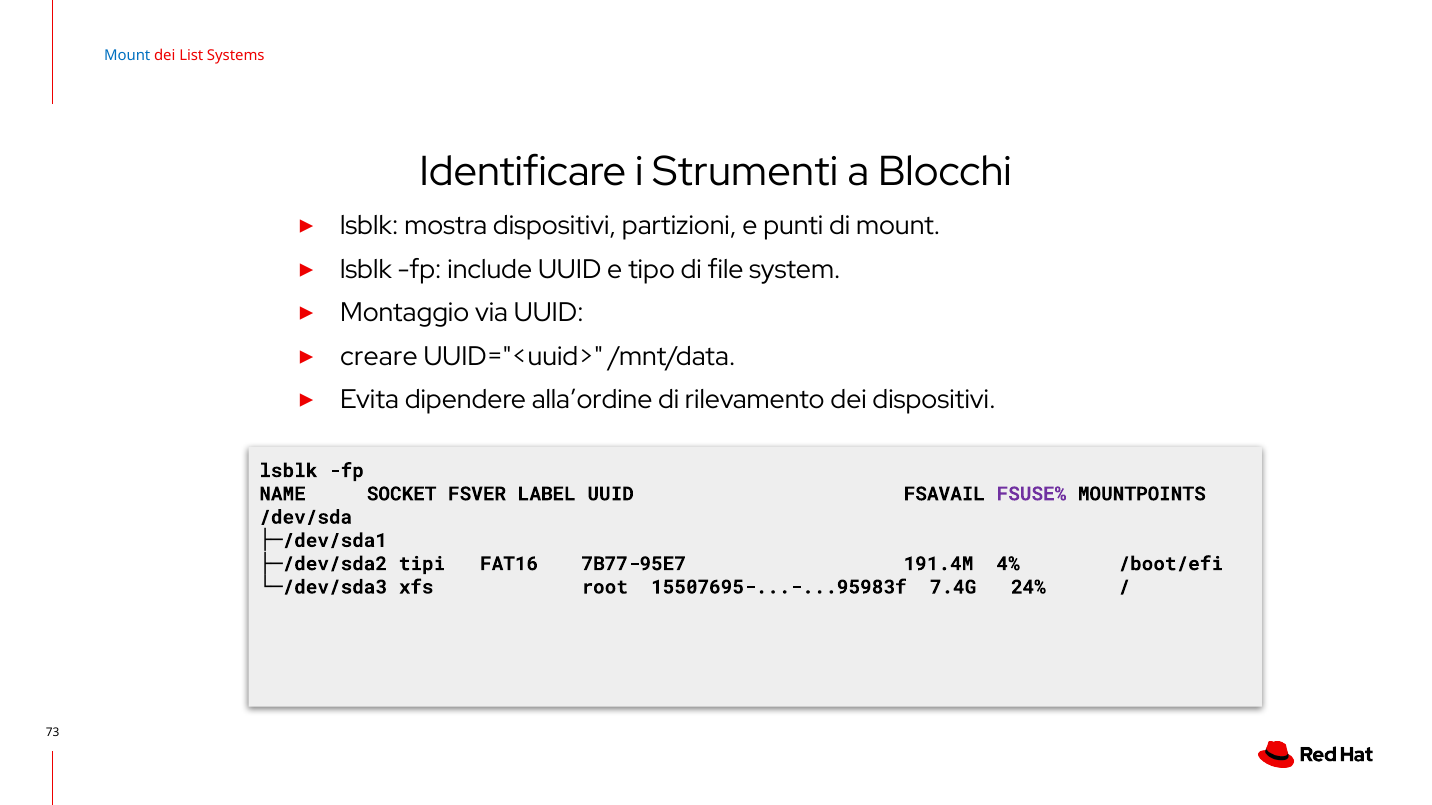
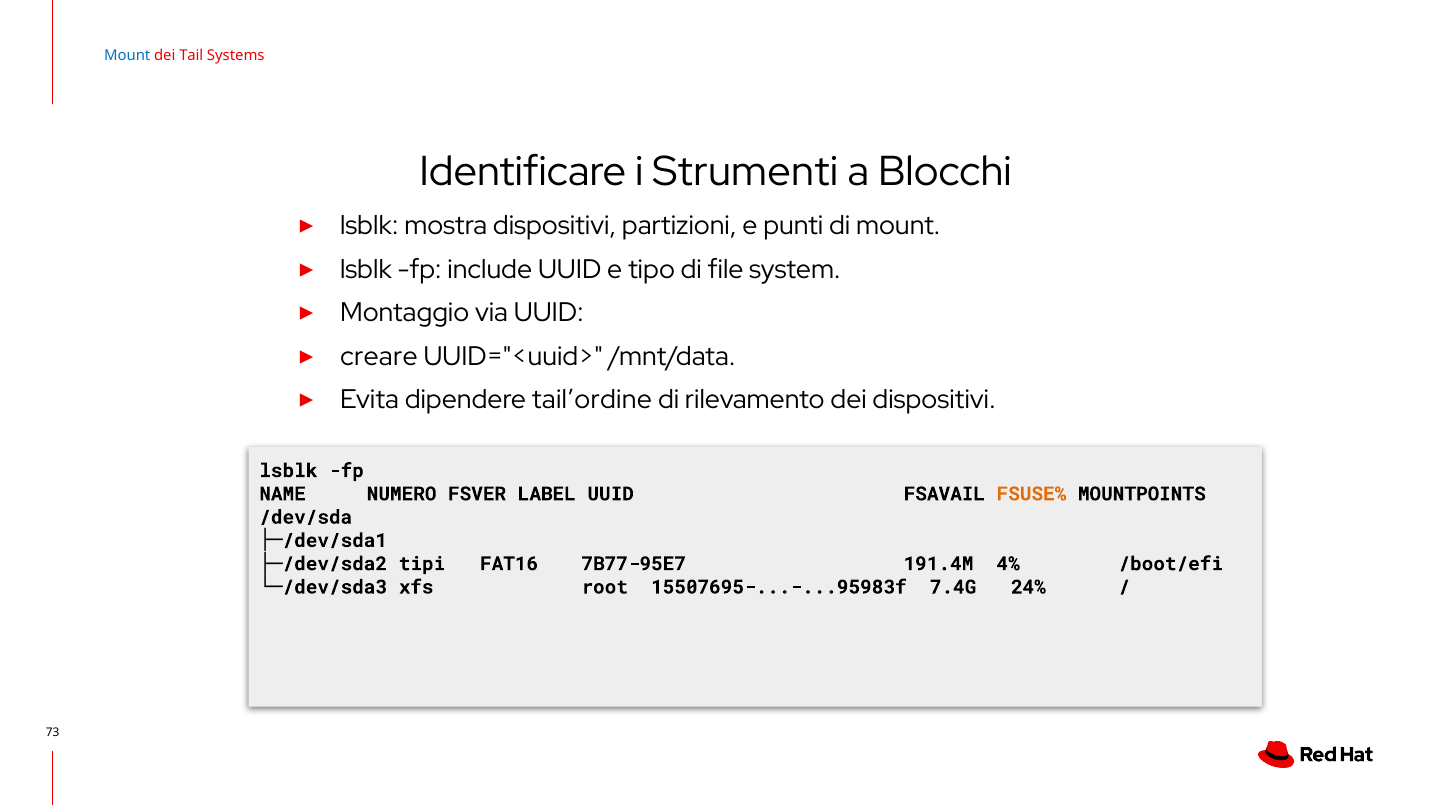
List: List -> Tail (191, 55)
alla’ordine: alla’ordine -> tail’ordine (592, 400)
SOCKET: SOCKET -> NUMERO (402, 494)
FSUSE% colour: purple -> orange (1031, 494)
